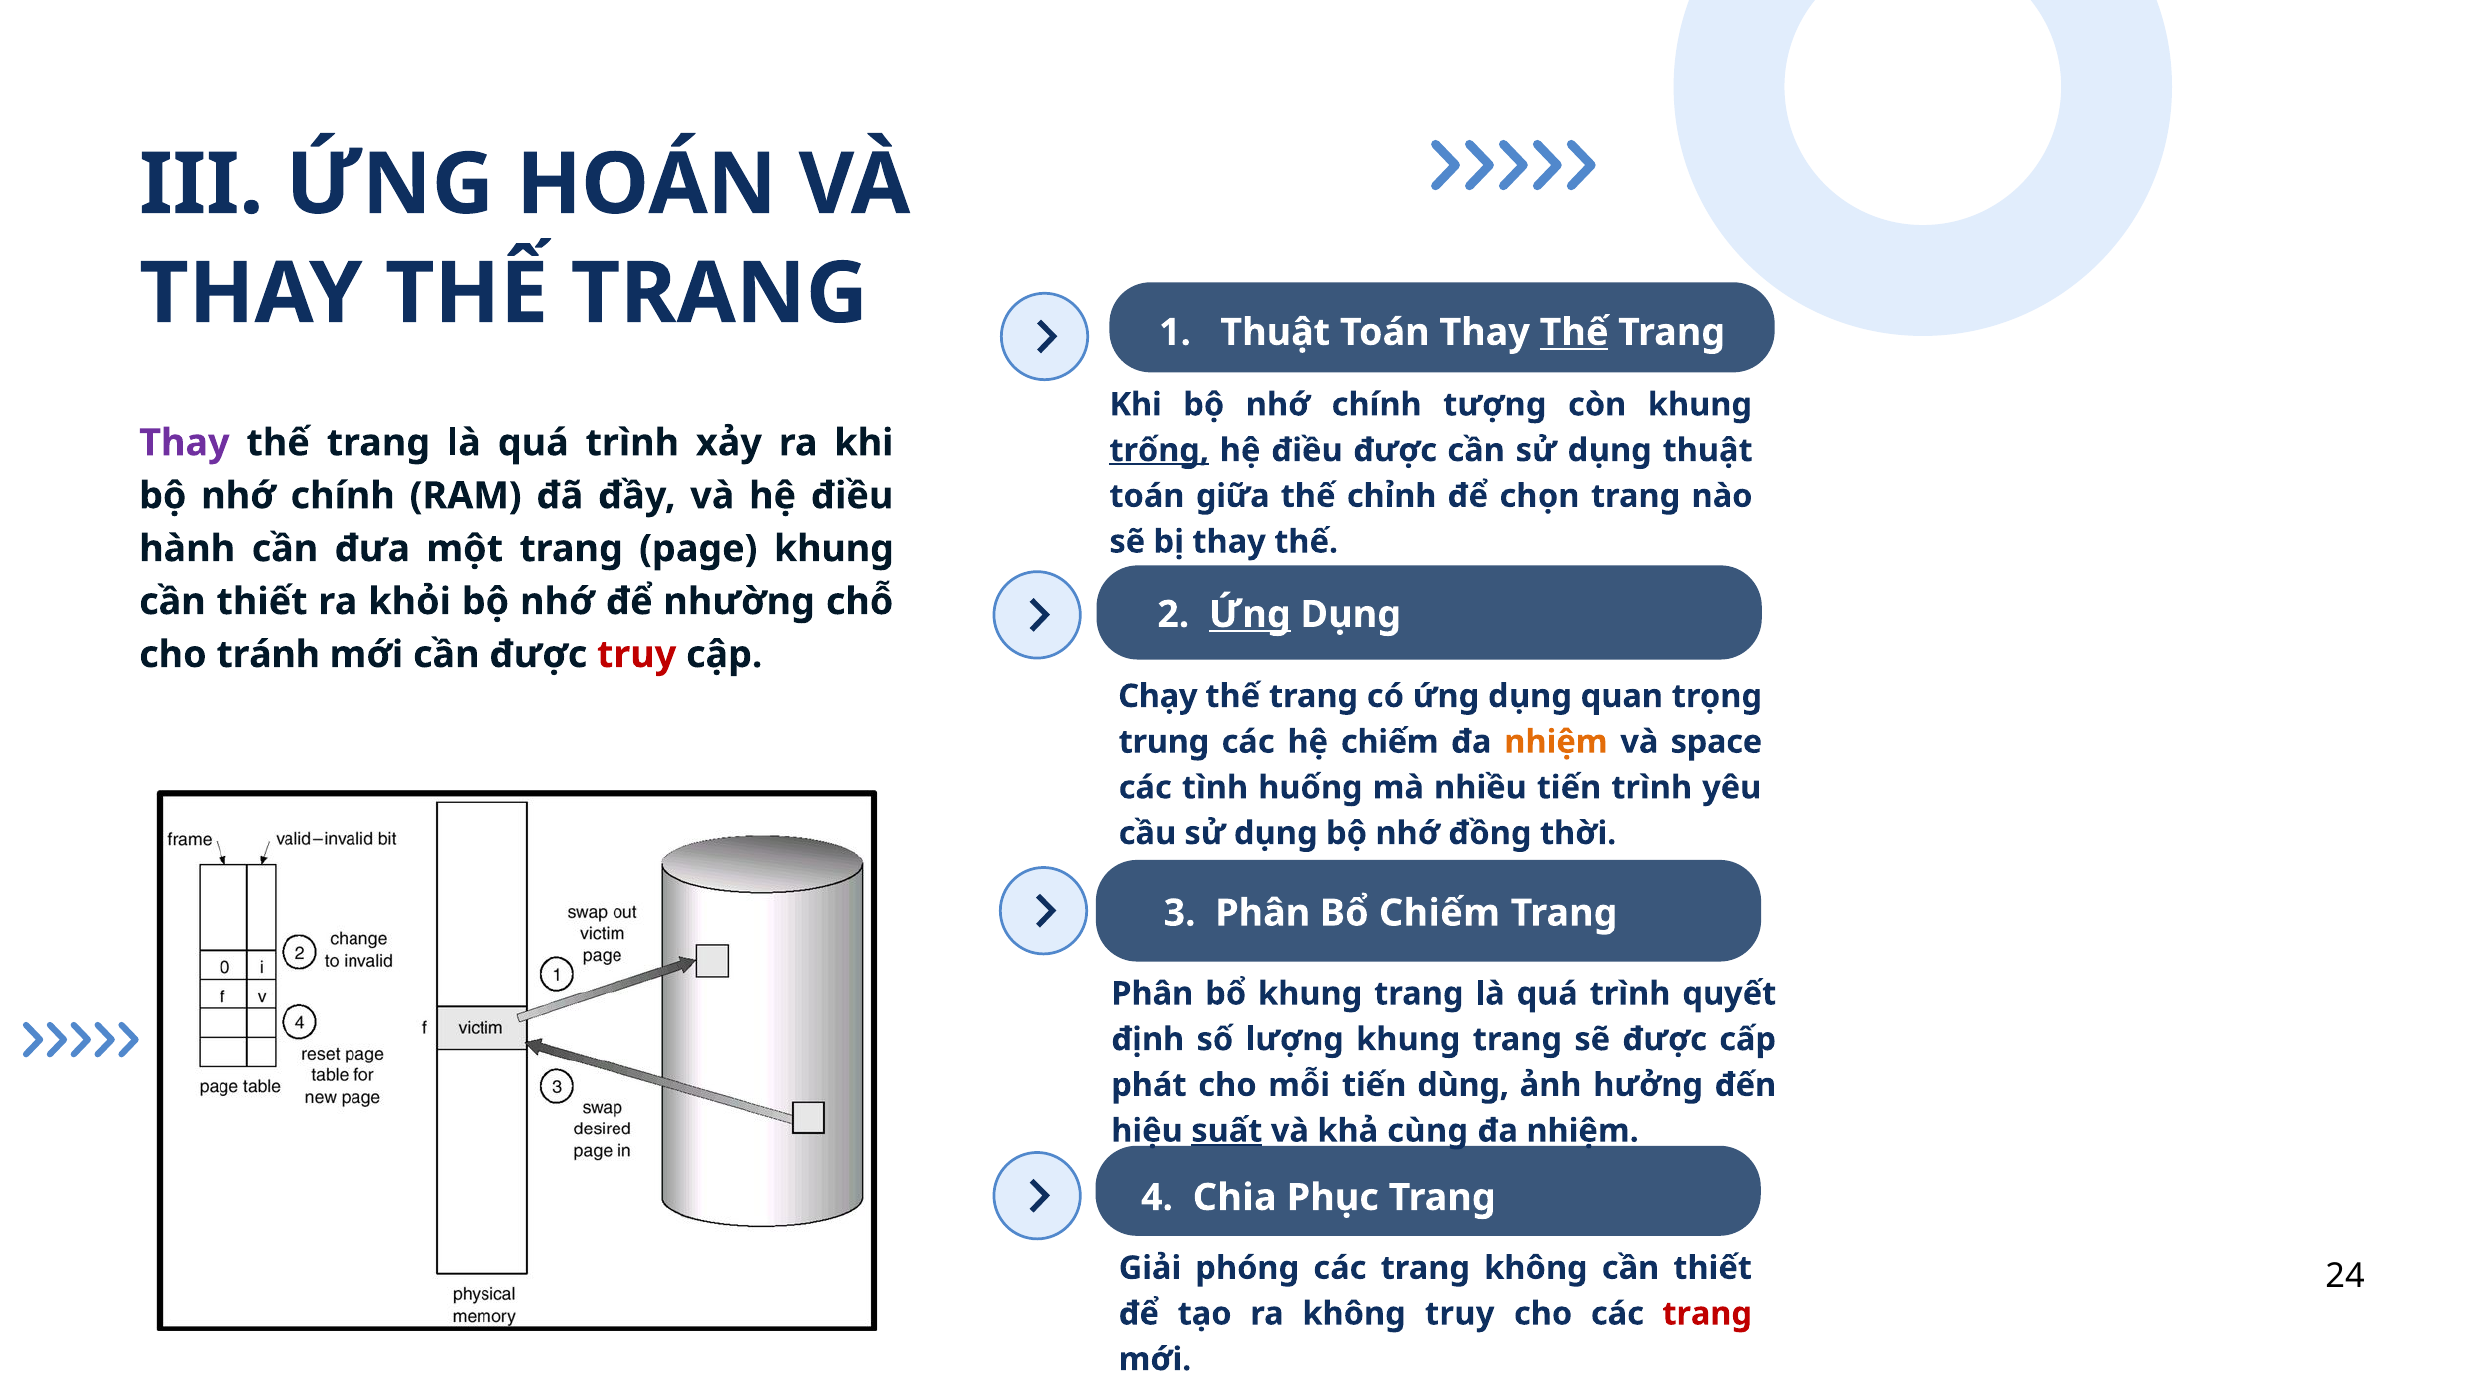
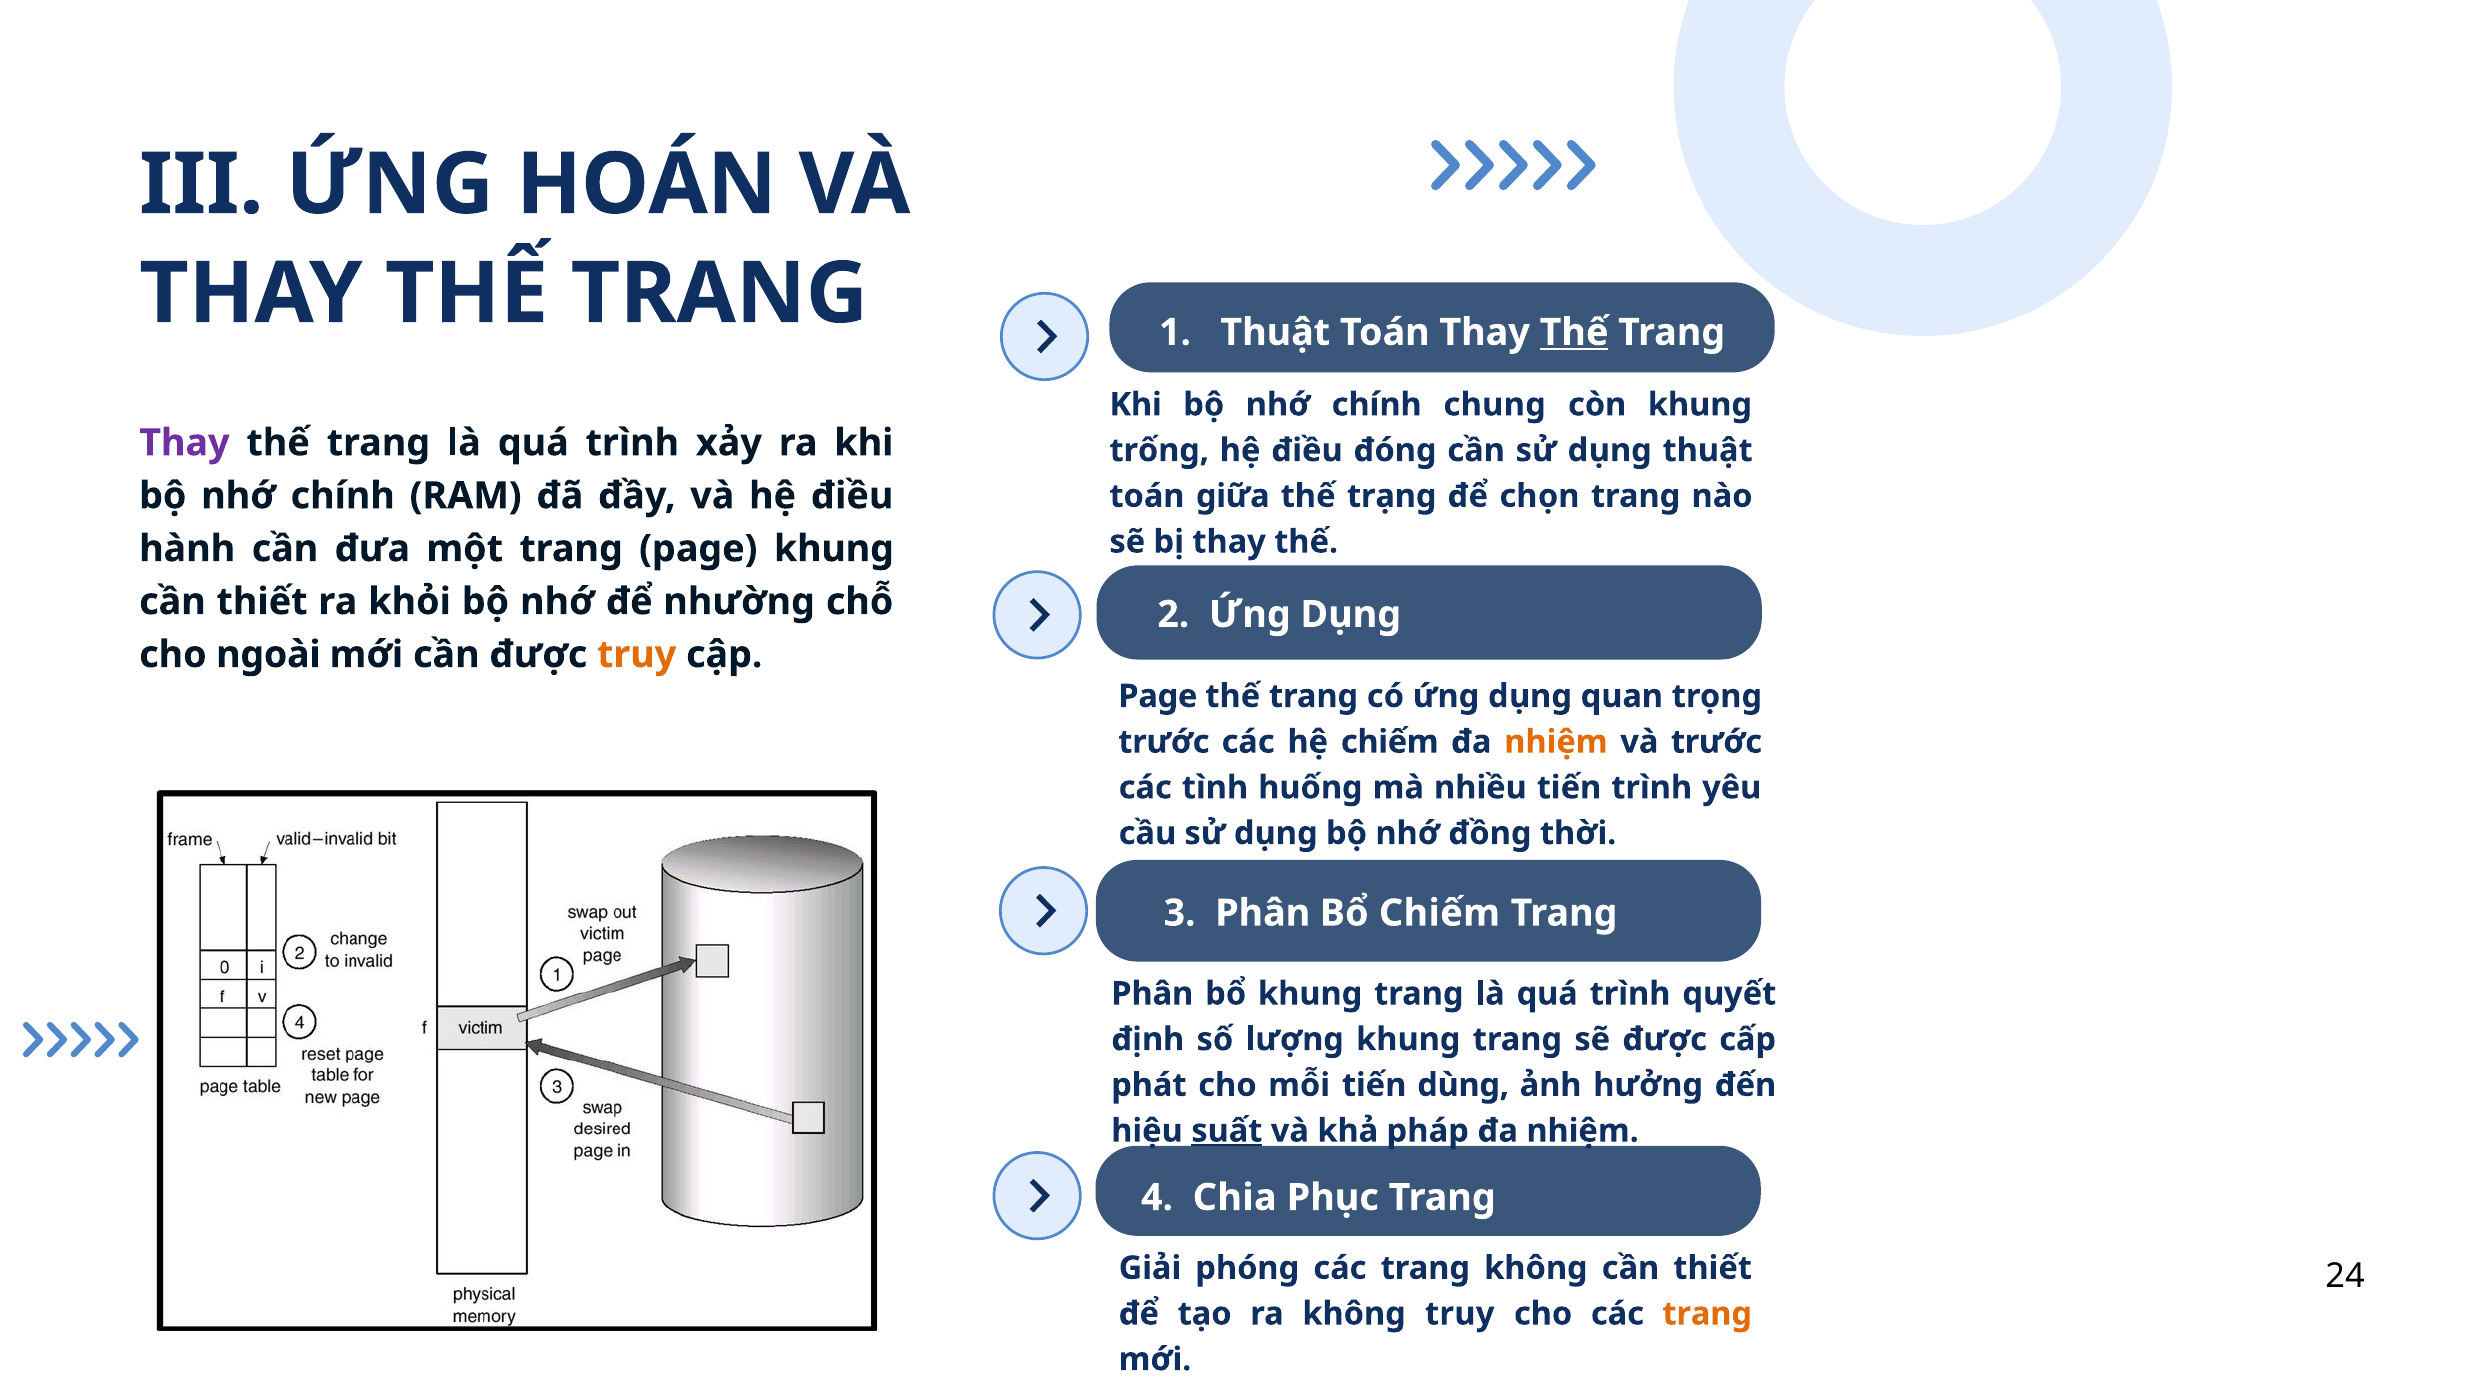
tượng: tượng -> chung (1495, 405)
trống underline: present -> none (1159, 450)
điều được: được -> đóng (1395, 450)
chỉnh: chỉnh -> trạng (1392, 496)
Ứng underline: present -> none (1250, 614)
tránh: tránh -> ngoài (268, 654)
truy colour: red -> orange (637, 654)
Chạy: Chạy -> Page (1158, 696)
trung: trung -> trước (1164, 742)
và space: space -> trước (1716, 742)
cùng: cùng -> pháp (1428, 1131)
trang colour: red -> orange (1707, 1313)
